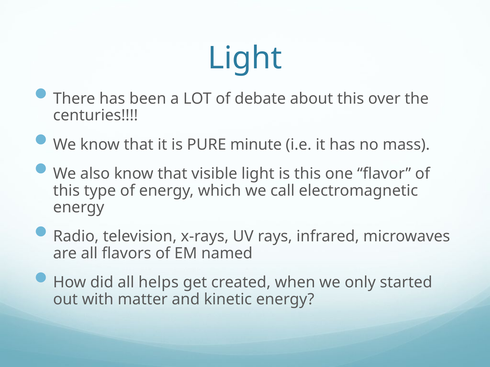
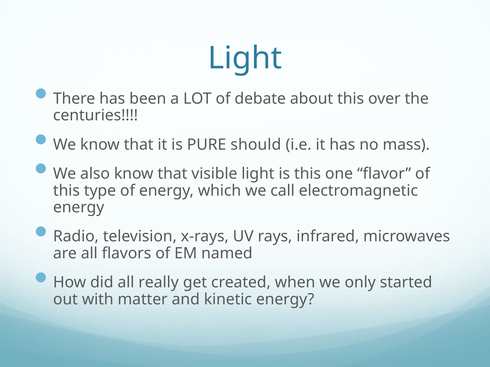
minute: minute -> should (256, 145)
helps: helps -> really (159, 283)
